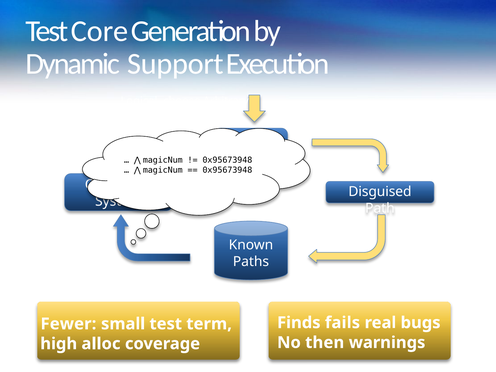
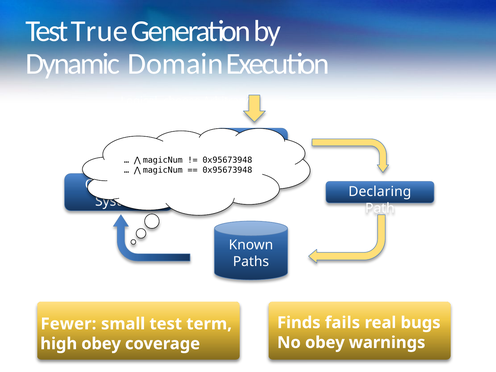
Core: Core -> True (99, 31)
Support: Support -> Domain (175, 64)
Disguised: Disguised -> Declaring (380, 192)
No then: then -> obey (325, 343)
high alloc: alloc -> obey (101, 344)
